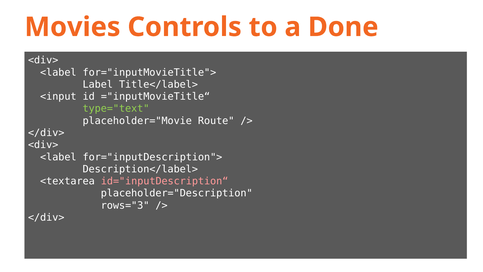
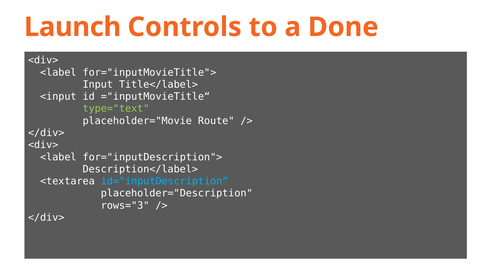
Movies: Movies -> Launch (73, 27)
Label: Label -> Input (98, 84)
id="inputDescription“ colour: pink -> light blue (165, 181)
